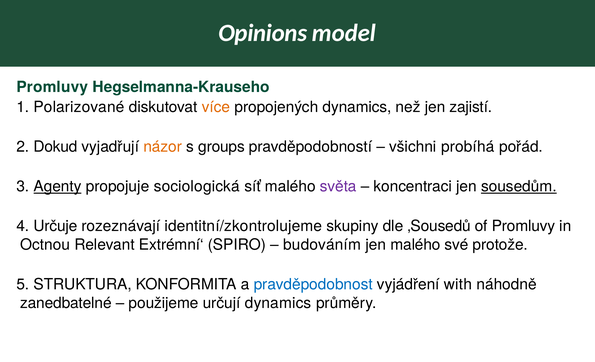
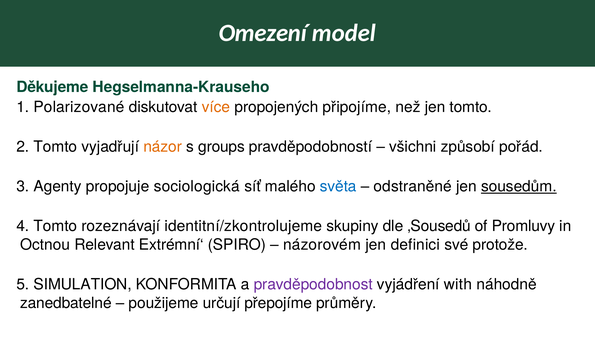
Opinions: Opinions -> Omezení (263, 33)
Promluvy: Promluvy -> Děkujeme (52, 87)
propojených dynamics: dynamics -> připojíme (357, 107)
jen zajistí: zajistí -> tomto (471, 107)
Dokud: Dokud -> Tomto (55, 147)
probíhá: probíhá -> způsobí (468, 147)
Agenty underline: present -> none (58, 186)
světa colour: purple -> blue (338, 186)
koncentraci: koncentraci -> odstraněné (413, 186)
Určuje: Určuje -> Tomto (55, 226)
budováním: budováním -> názorovém (322, 245)
jen malého: malého -> definici (415, 245)
STRUKTURA: STRUKTURA -> SIMULATION (83, 284)
pravděpodobnost colour: blue -> purple (313, 284)
určují dynamics: dynamics -> přepojíme (278, 303)
